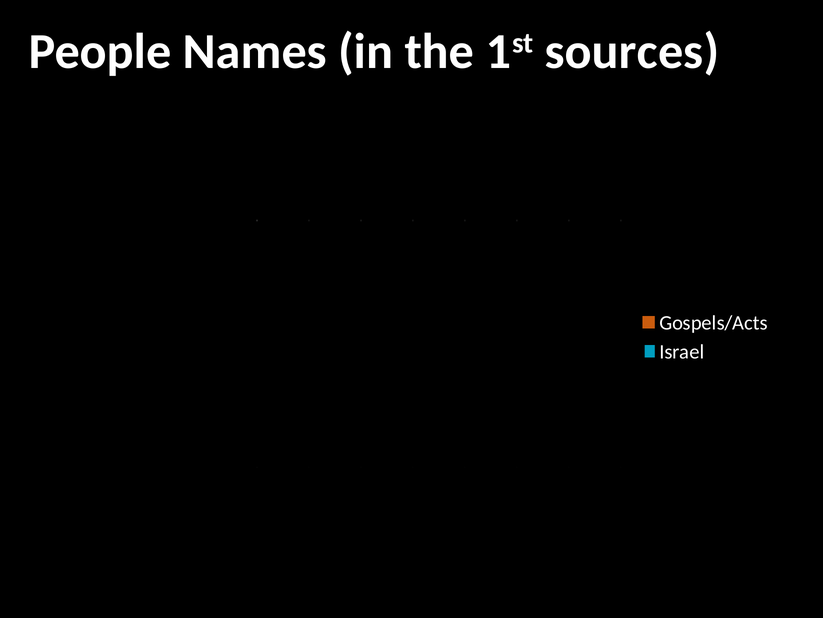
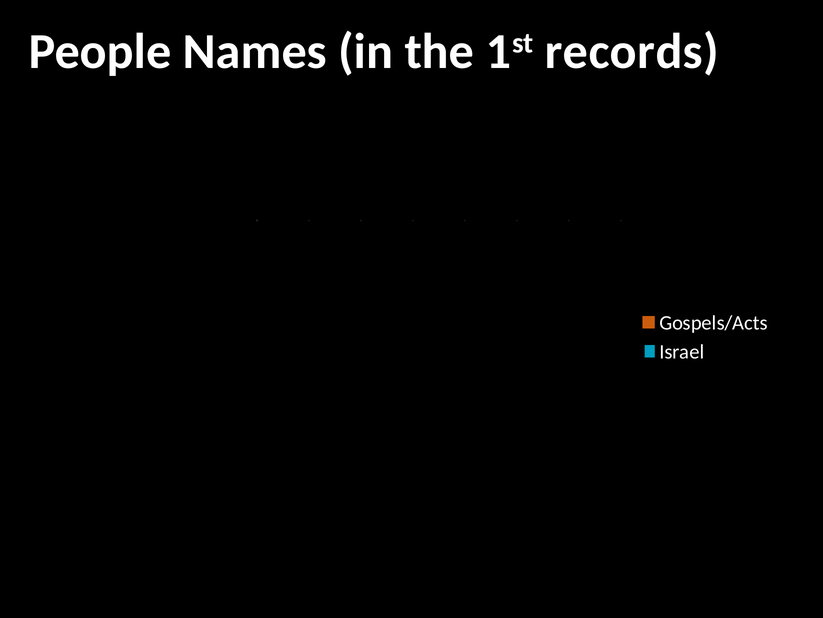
sources: sources -> records (632, 51)
